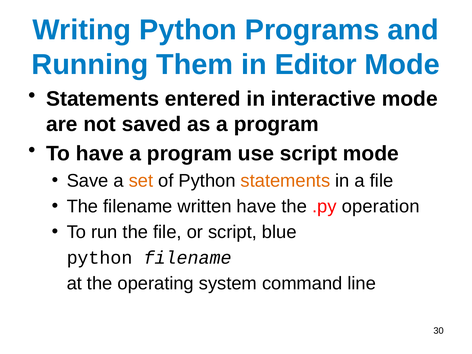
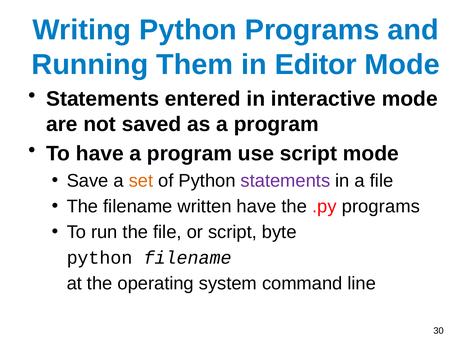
statements colour: orange -> purple (285, 181)
.py operation: operation -> programs (381, 206)
blue: blue -> byte (279, 232)
